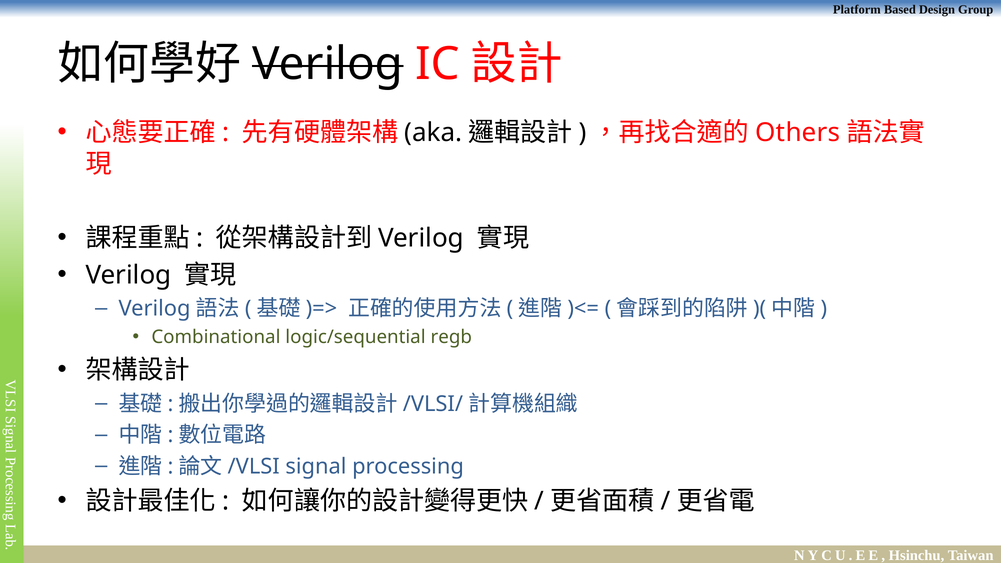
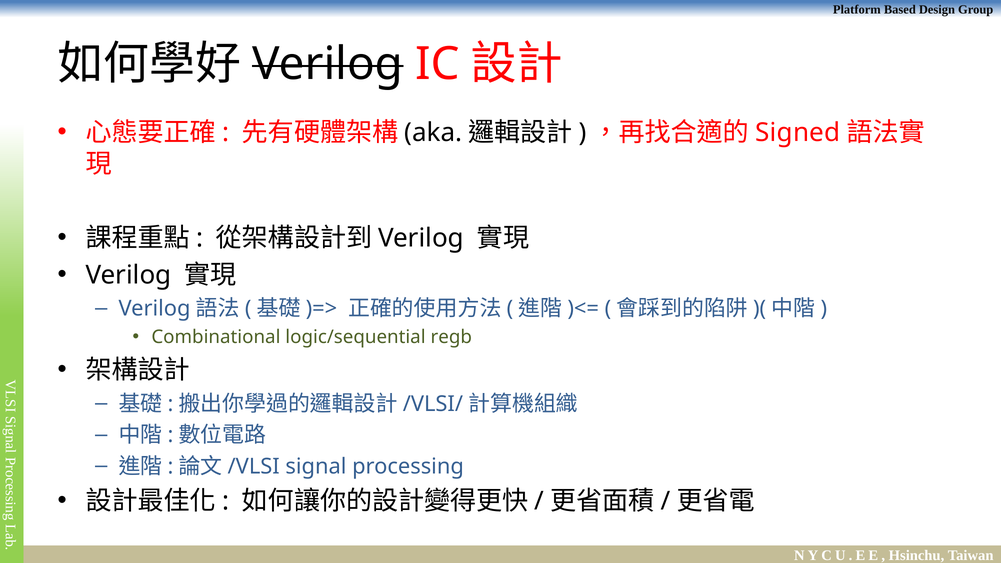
Others: Others -> Signed (798, 133)
